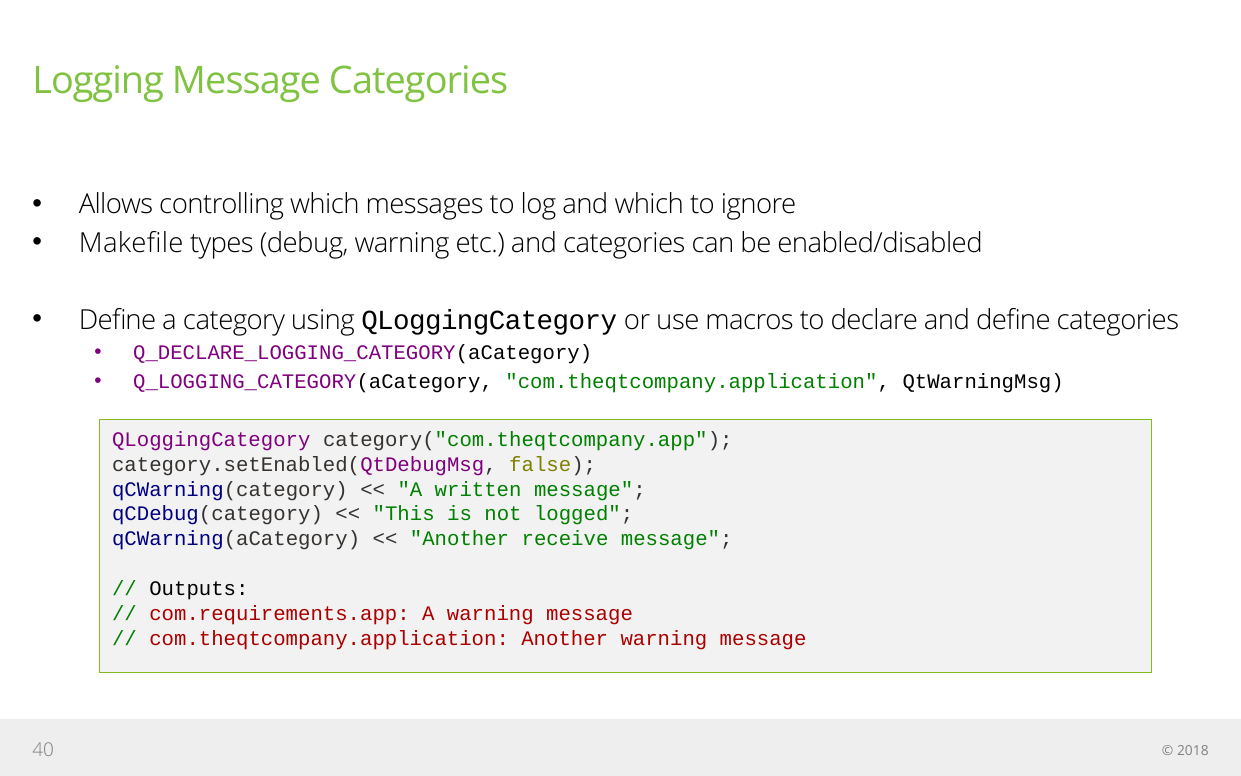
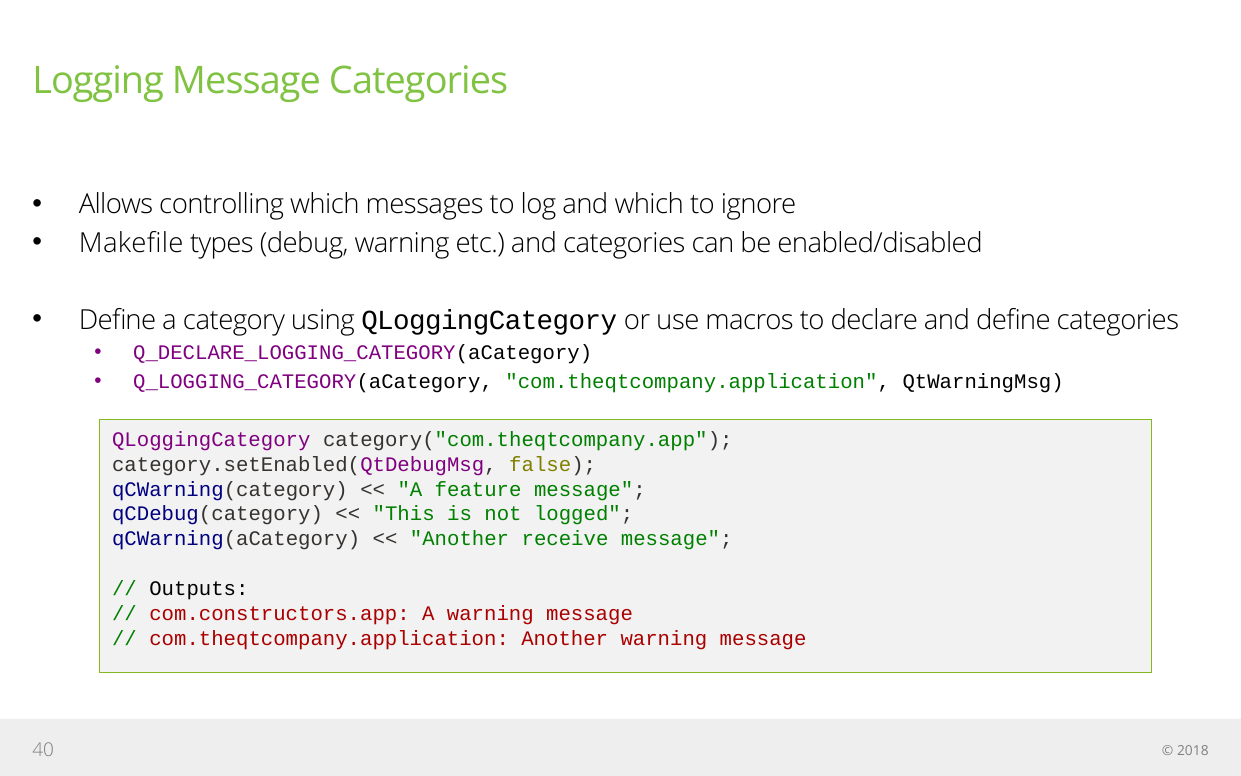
written: written -> feature (478, 489)
com.requirements.app: com.requirements.app -> com.constructors.app (280, 613)
